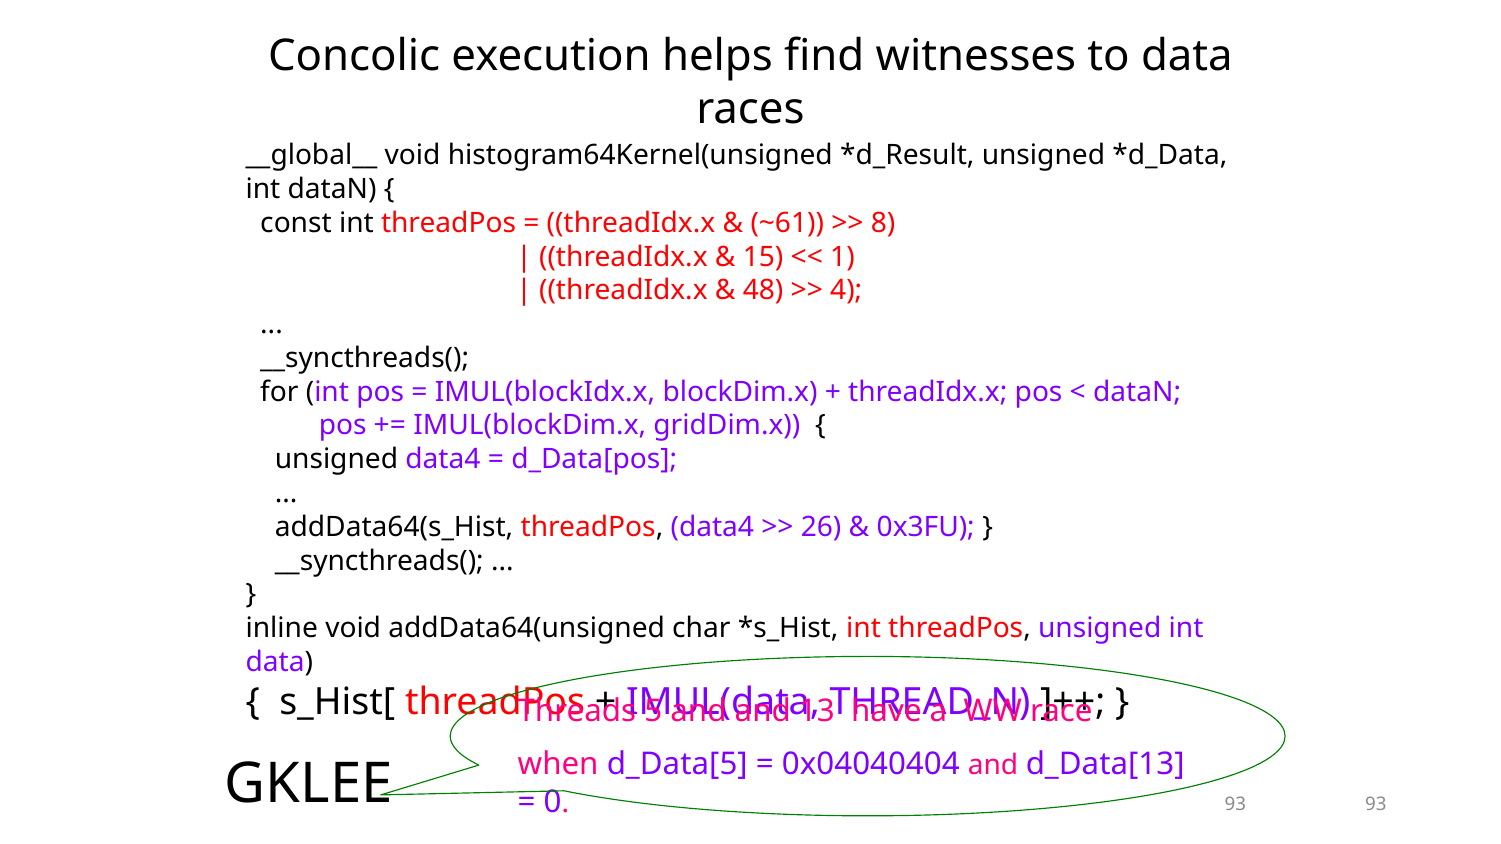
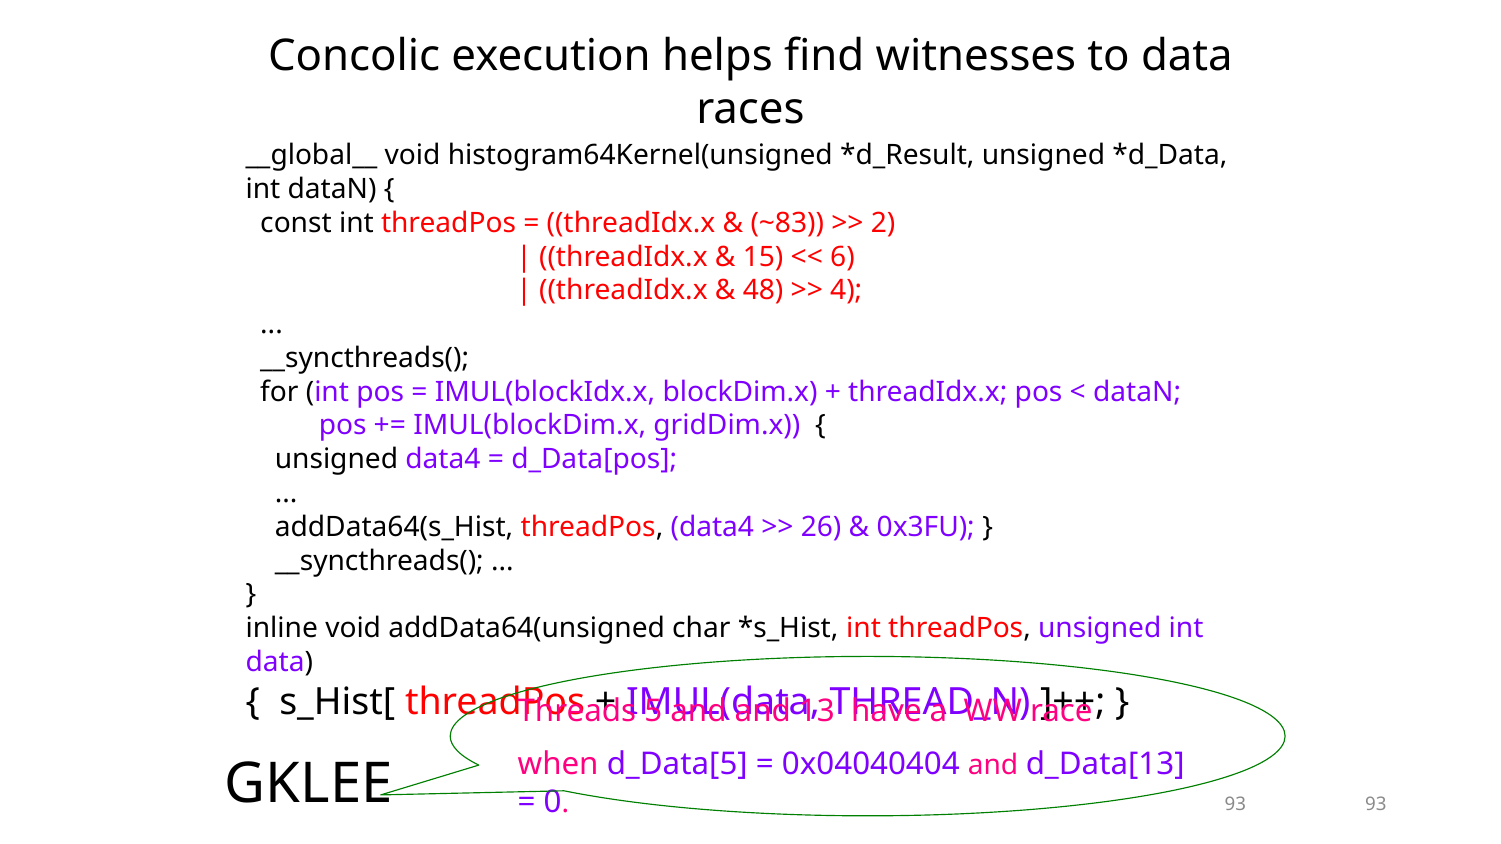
~61: ~61 -> ~83 (787, 223)
8: 8 -> 2 (883, 223)
1: 1 -> 6 (843, 257)
